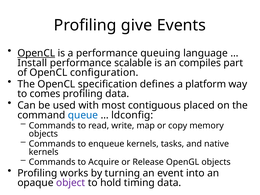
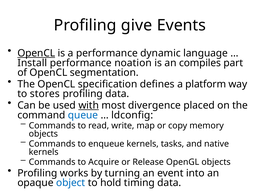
queuing: queuing -> dynamic (161, 53)
scalable: scalable -> noation (133, 63)
configuration: configuration -> segmentation (104, 73)
comes: comes -> stores (45, 94)
with underline: none -> present (89, 105)
contiguous: contiguous -> divergence (154, 105)
object colour: purple -> blue (71, 183)
